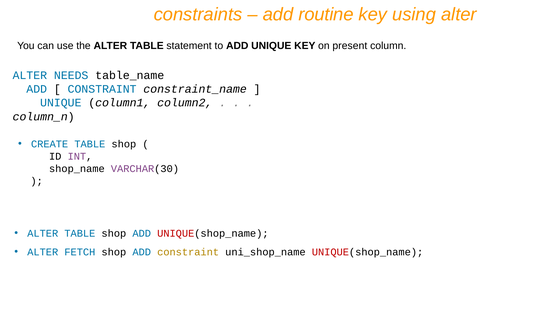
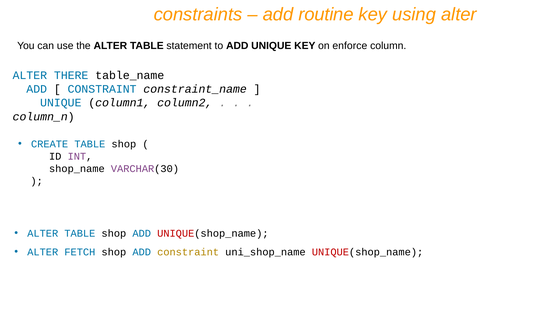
present: present -> enforce (350, 46)
NEEDS: NEEDS -> THERE (71, 75)
